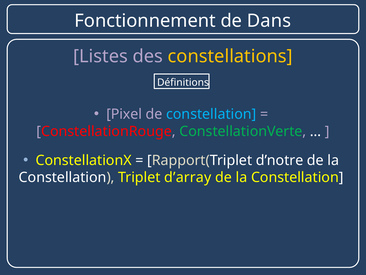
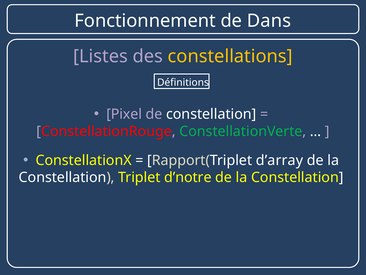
constellation colour: light blue -> white (211, 114)
d’notre: d’notre -> d’array (279, 160)
d’array: d’array -> d’notre (188, 177)
